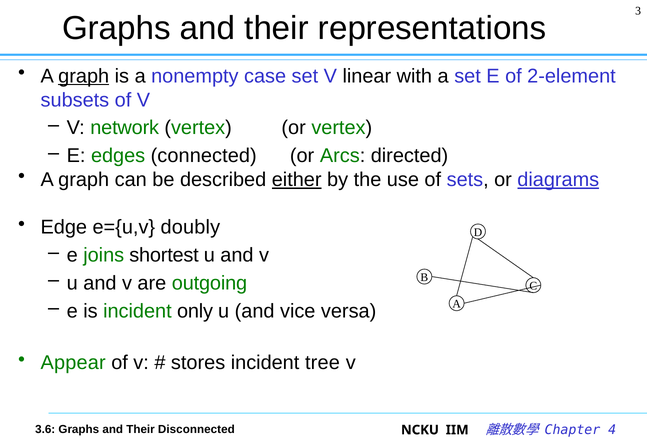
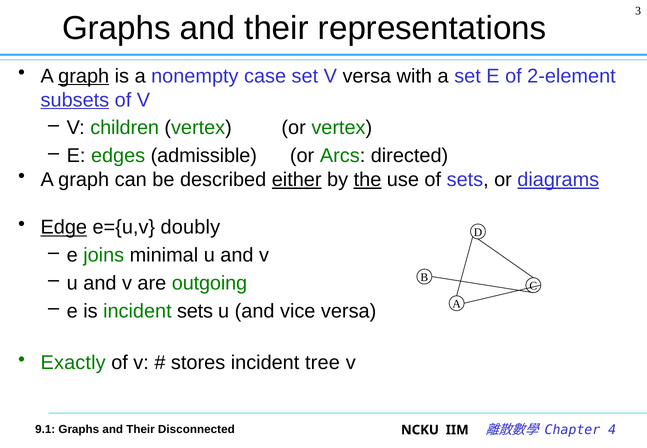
V linear: linear -> versa (367, 76)
subsets underline: none -> present (75, 100)
network: network -> children (125, 128)
connected: connected -> admissible (204, 156)
the underline: none -> present (367, 180)
Edge underline: none -> present (64, 227)
shortest: shortest -> minimal (164, 255)
incident only: only -> sets (195, 311)
Appear: Appear -> Exactly (73, 363)
3.6: 3.6 -> 9.1 (45, 429)
